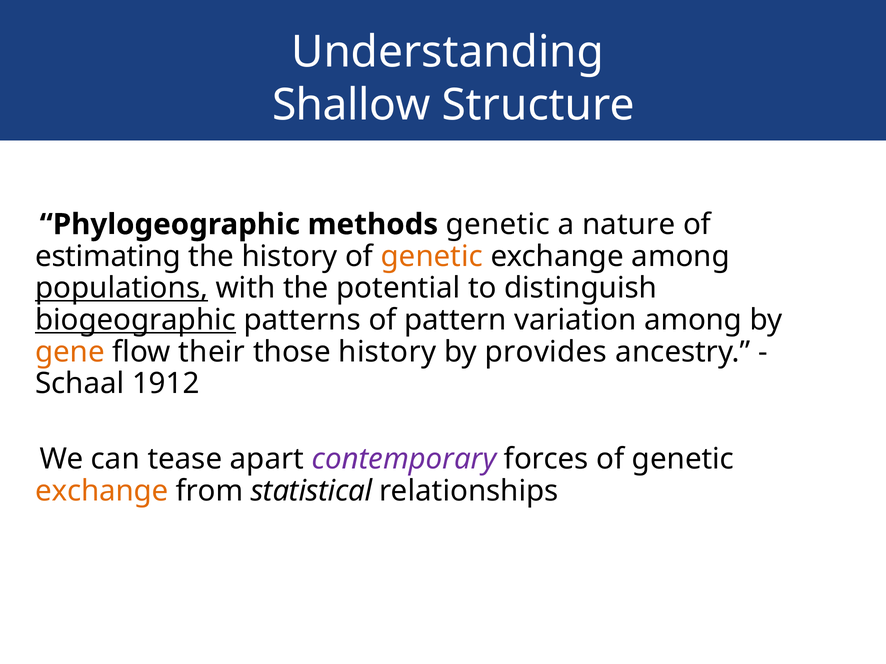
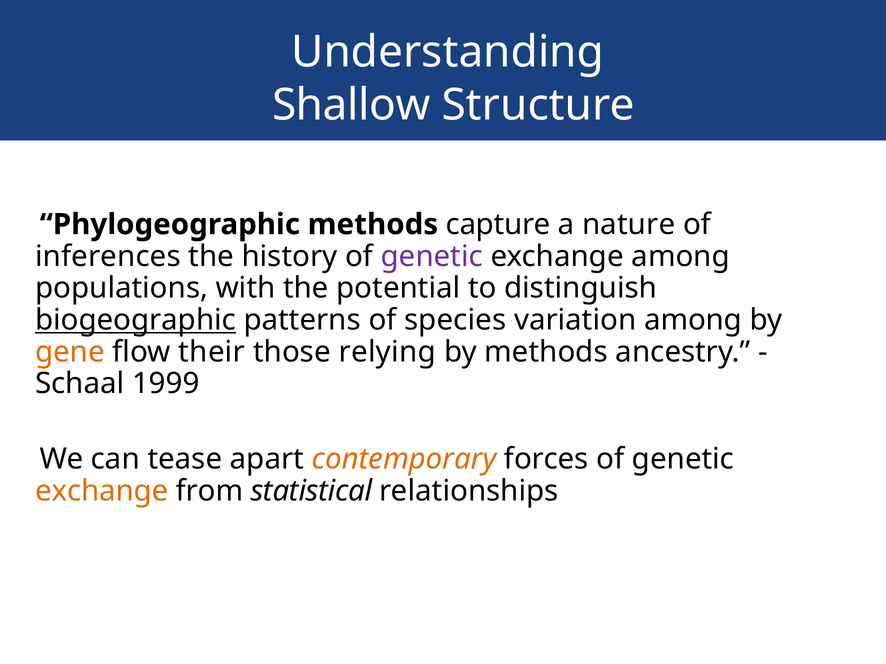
methods genetic: genetic -> capture (498, 225)
estimating: estimating -> inferences (108, 257)
genetic colour: orange -> purple (432, 257)
populations underline: present -> none (122, 288)
pattern: pattern -> species (455, 320)
those history: history -> relying (387, 352)
by provides: provides -> methods (546, 352)
1912: 1912 -> 1999 (166, 384)
contemporary colour: purple -> orange (404, 460)
